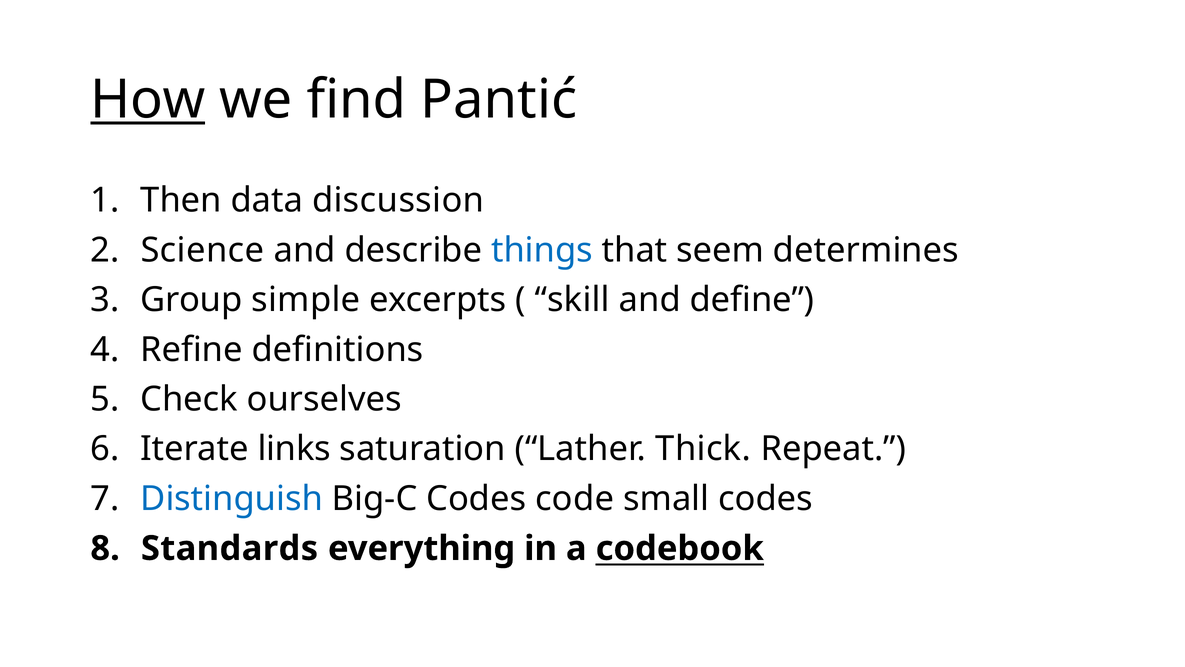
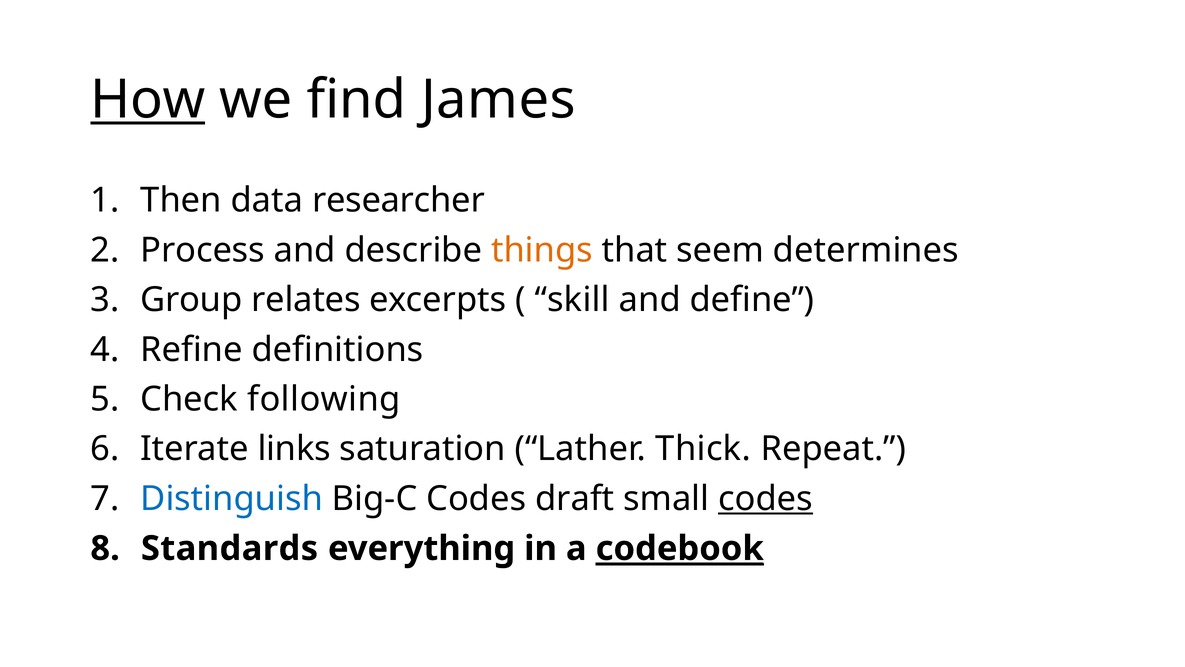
Pantić: Pantić -> James (499, 100)
discussion: discussion -> researcher (398, 200)
Science: Science -> Process (203, 250)
things colour: blue -> orange (542, 250)
simple: simple -> relates (306, 300)
ourselves: ourselves -> following (324, 399)
code: code -> draft (575, 498)
codes underline: none -> present (766, 498)
codebook underline: none -> present (680, 548)
